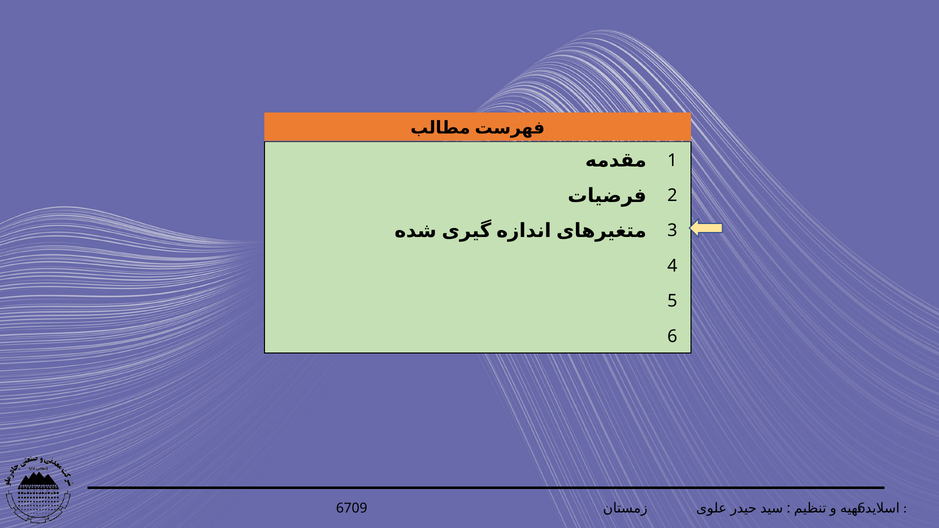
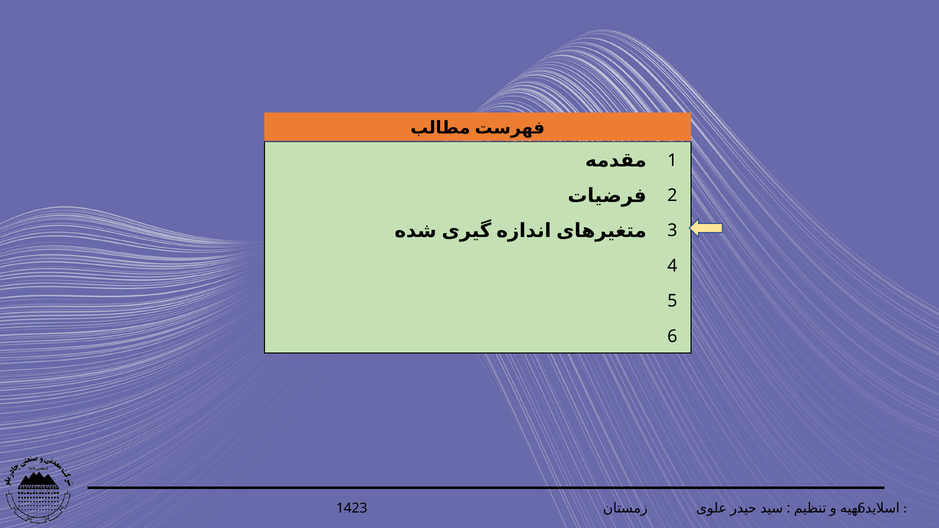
6709: 6709 -> 1423 (352, 508)
